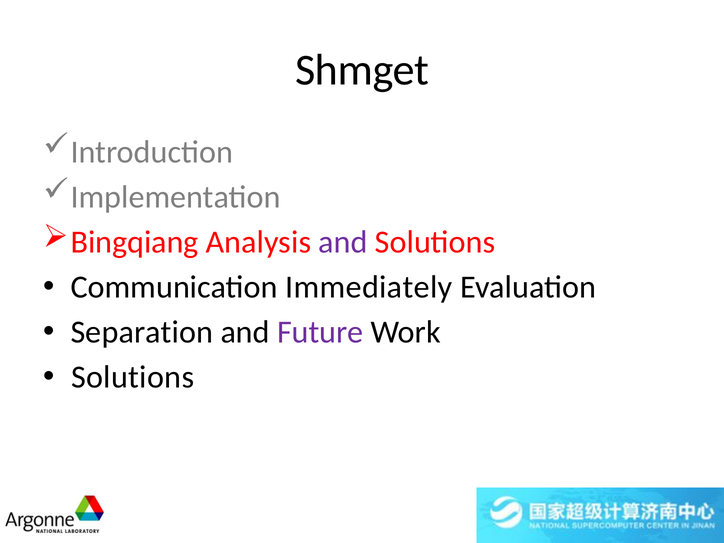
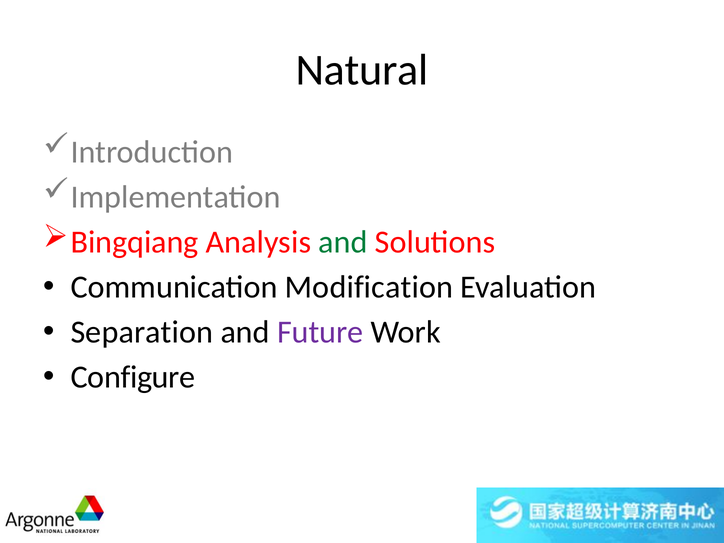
Shmget: Shmget -> Natural (362, 70)
and colour: purple -> green (343, 242)
Immediately: Immediately -> Modification (369, 287)
Solutions: Solutions -> Configure (133, 377)
